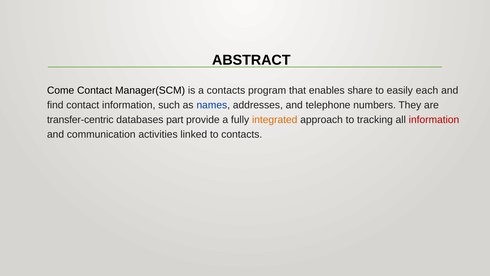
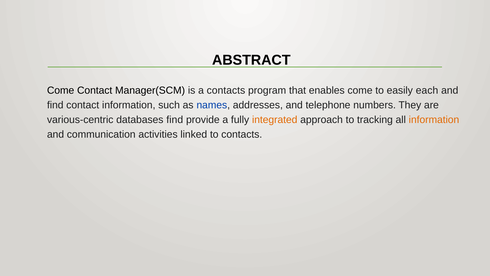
enables share: share -> come (360, 90)
transfer-centric: transfer-centric -> various-centric (80, 120)
databases part: part -> find (175, 120)
information colour: red -> orange (434, 120)
